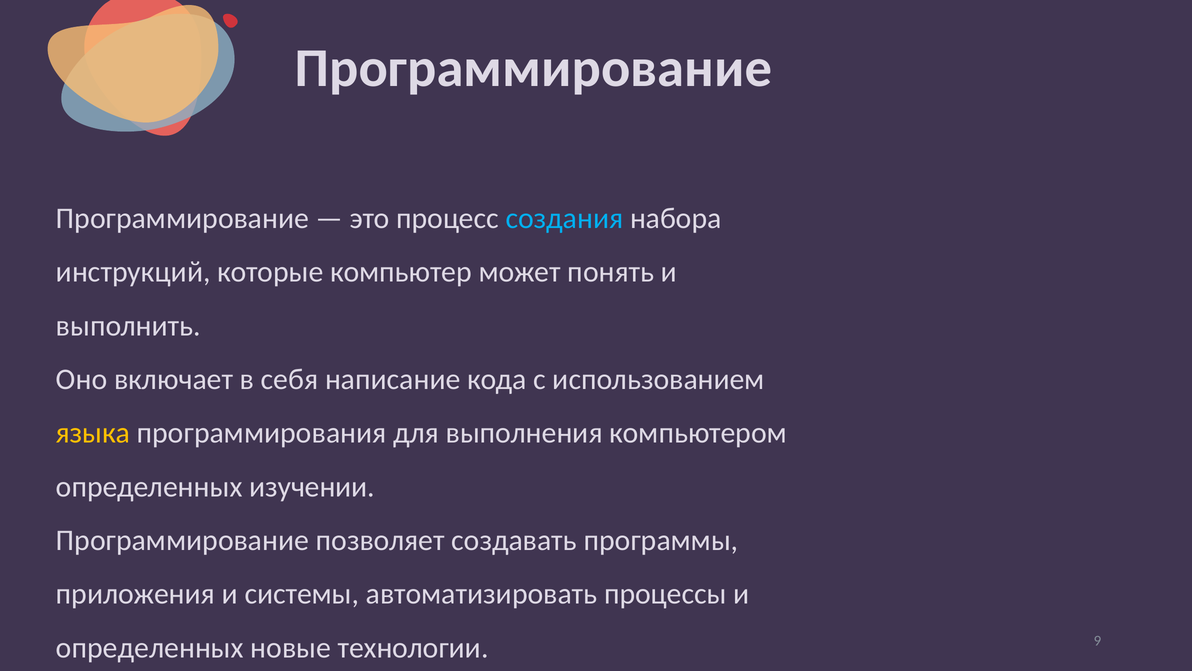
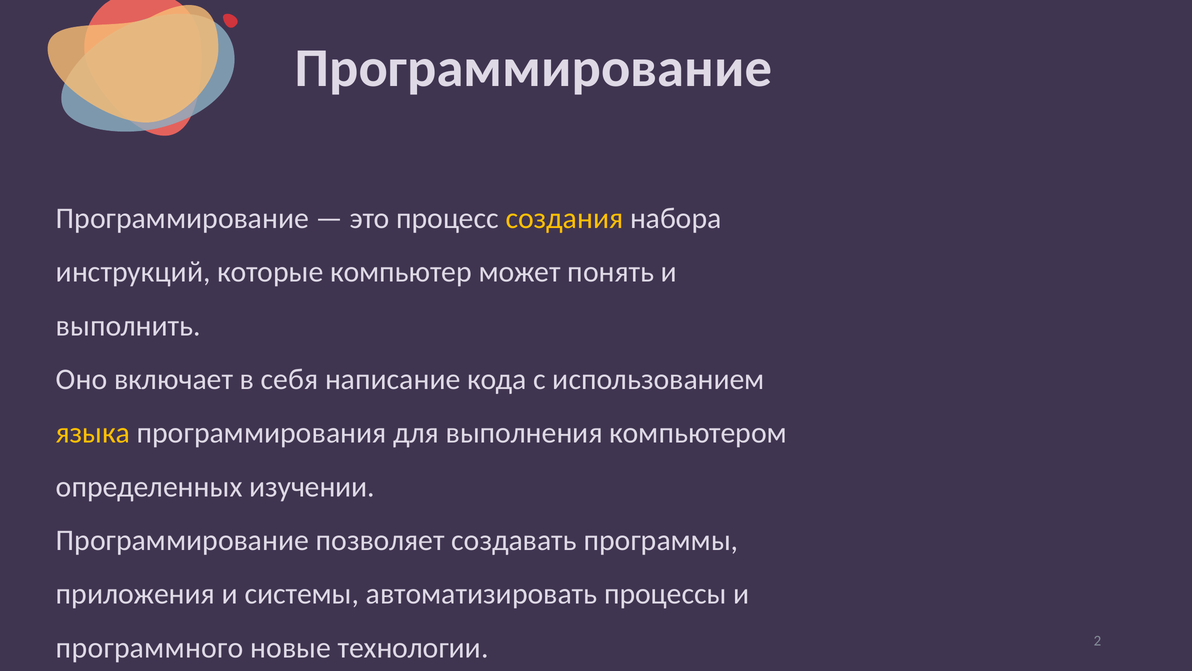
создания colour: light blue -> yellow (564, 218)
определенных: определенных -> программного (150, 647)
9: 9 -> 2 (1097, 640)
